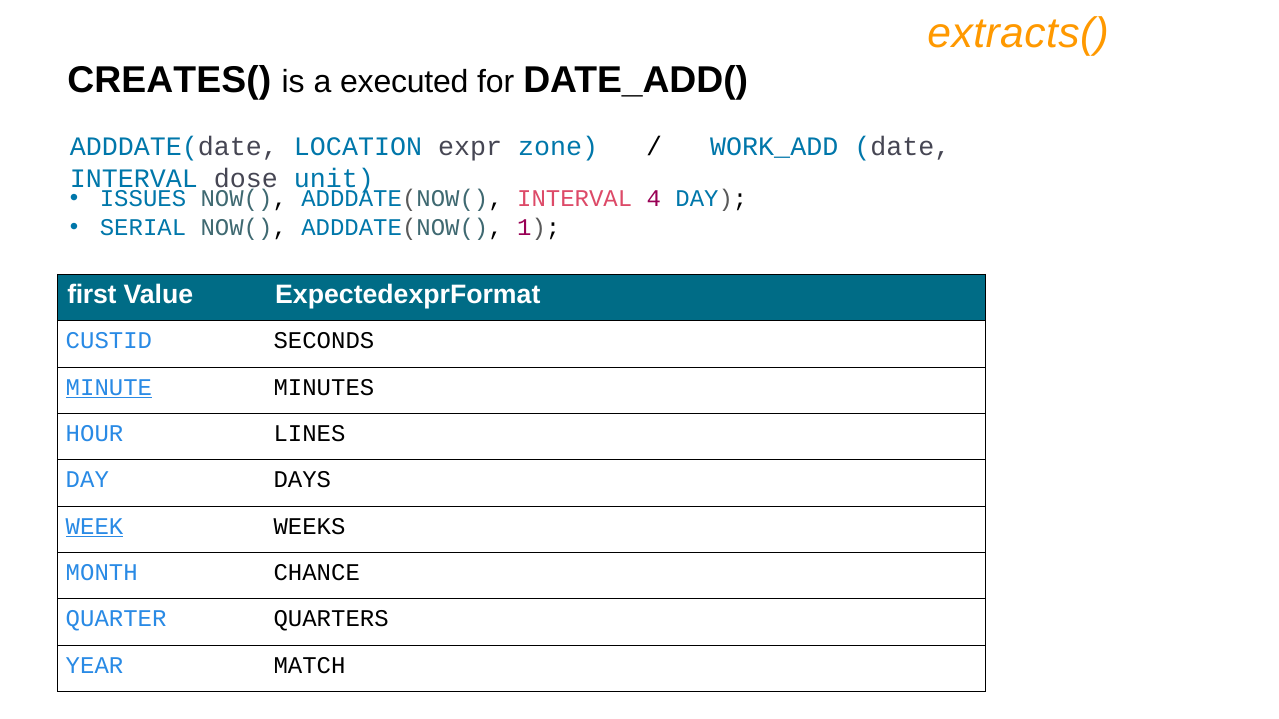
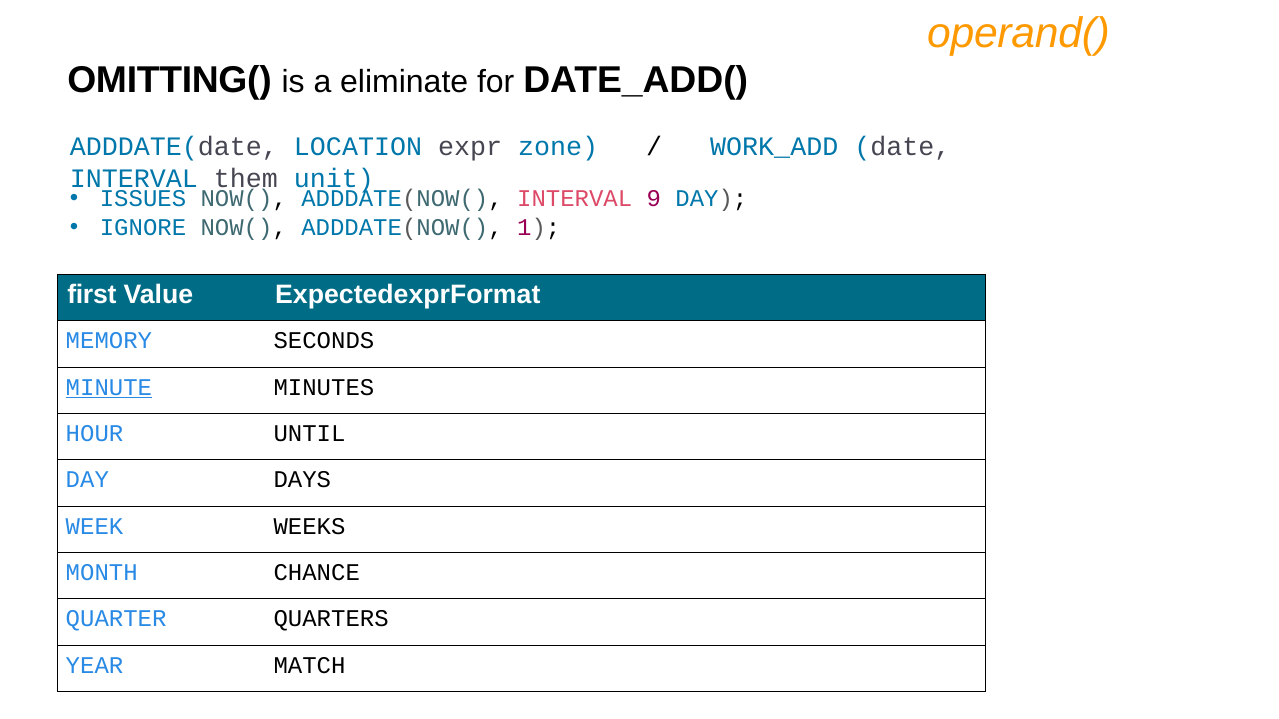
extracts(: extracts( -> operand( (1019, 33)
CREATES(: CREATES( -> OMITTING( (169, 80)
executed: executed -> eliminate (404, 82)
dose: dose -> them (246, 179)
4: 4 -> 9 (654, 199)
SERIAL: SERIAL -> IGNORE (143, 228)
CUSTID: CUSTID -> MEMORY (109, 341)
LINES: LINES -> UNTIL (310, 434)
WEEK underline: present -> none (95, 526)
